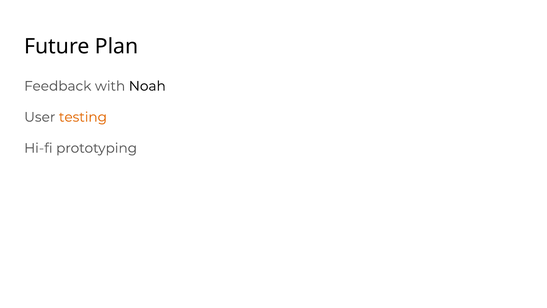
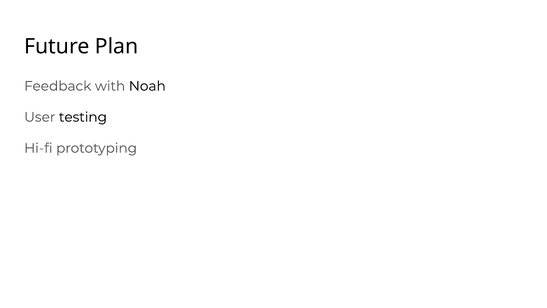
testing colour: orange -> black (83, 117)
